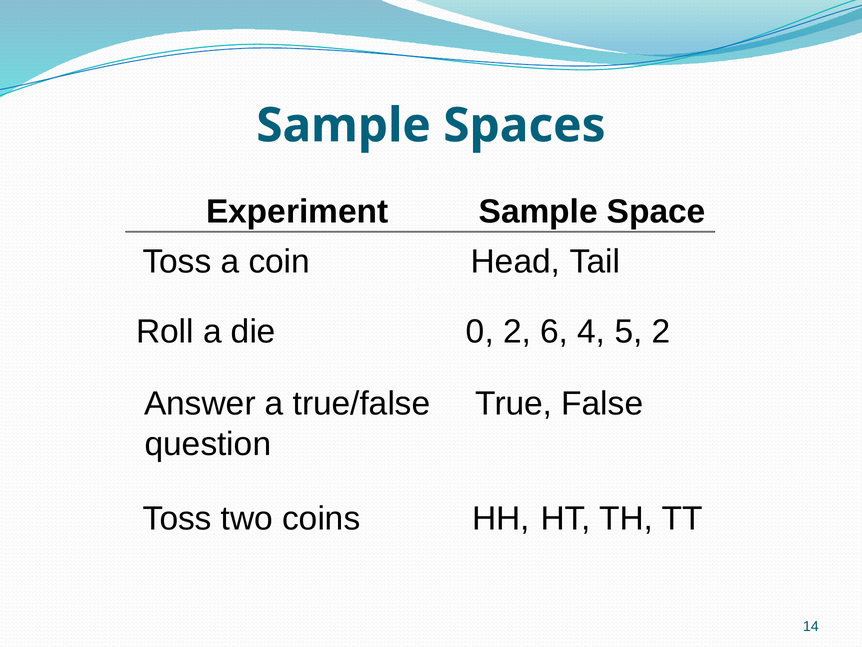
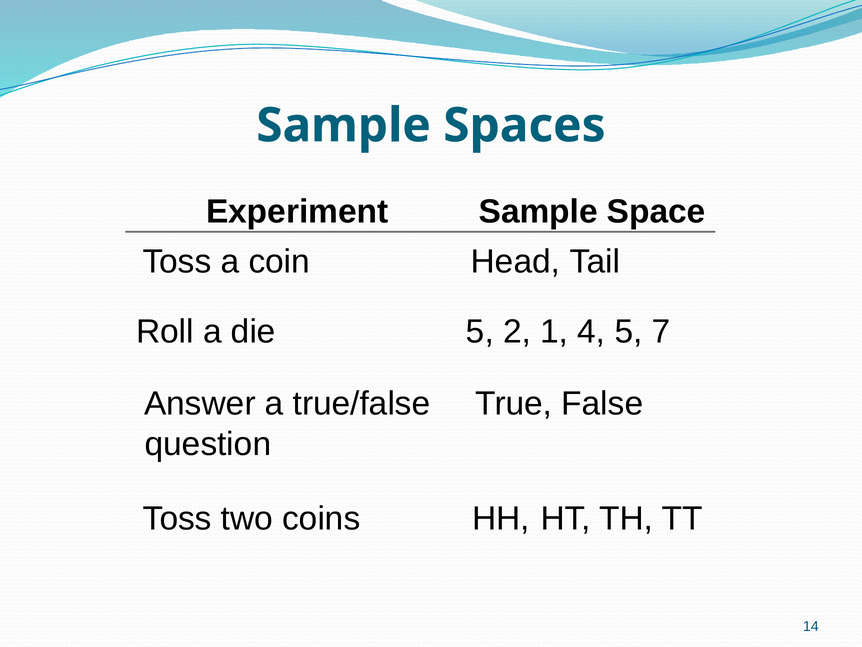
die 0: 0 -> 5 (480, 331)
6: 6 -> 1 (554, 331)
5 2: 2 -> 7 (661, 331)
